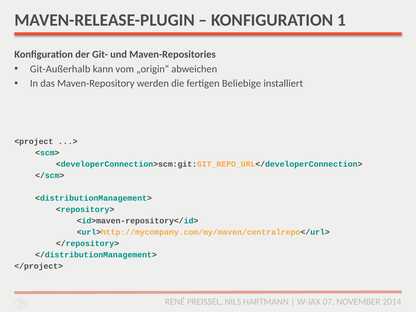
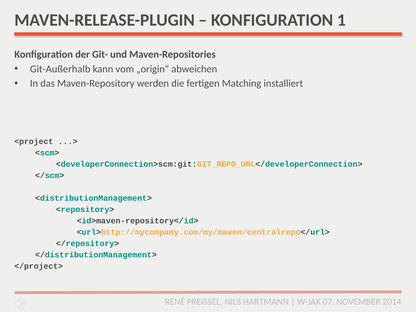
Beliebige: Beliebige -> Matching (242, 83)
